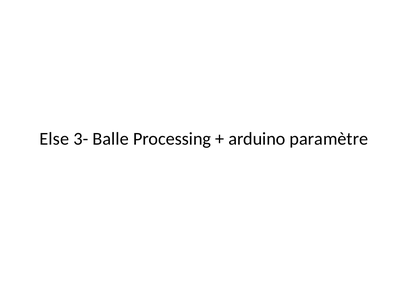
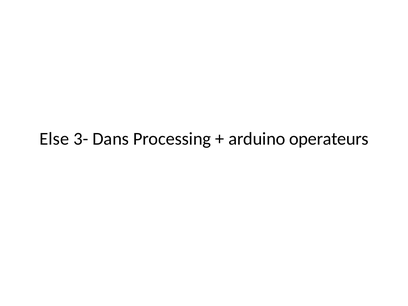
Balle: Balle -> Dans (111, 139)
paramètre: paramètre -> operateurs (329, 139)
